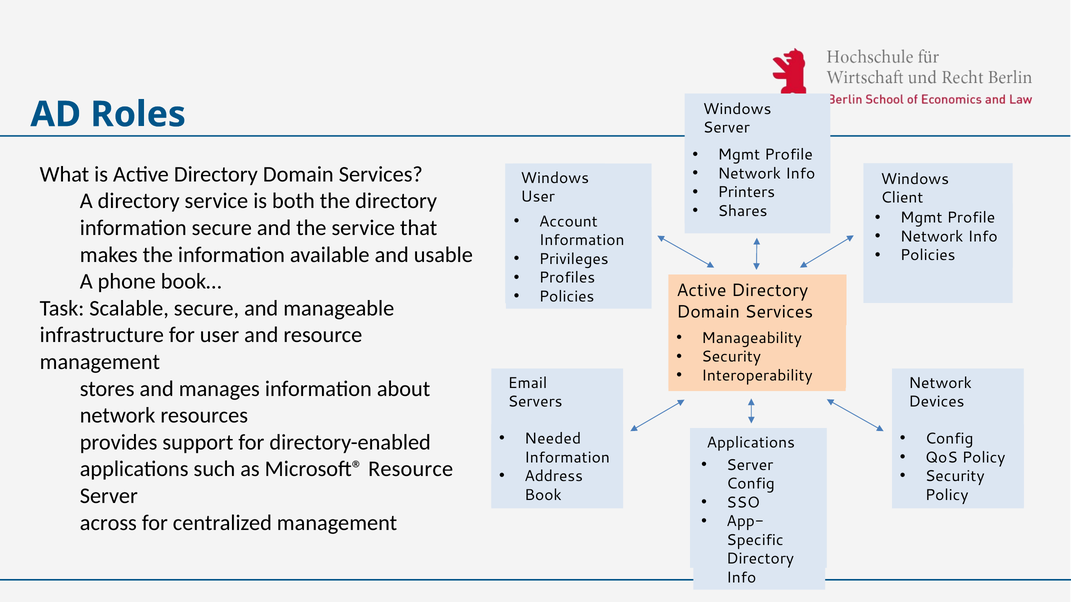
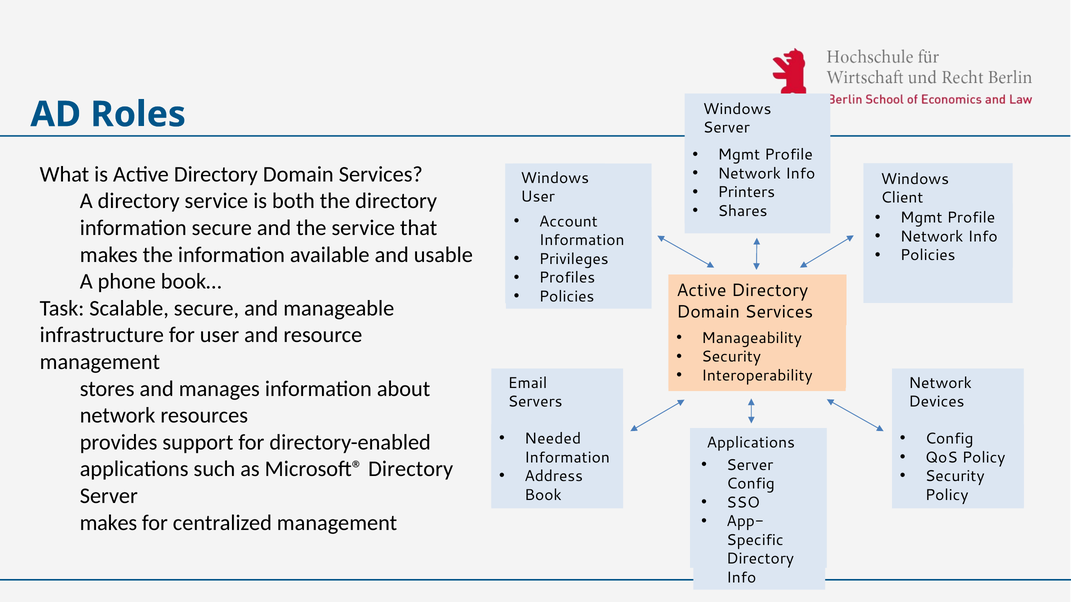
Microsoft® Resource: Resource -> Directory (411, 469)
across: across -> makes (108, 523)
